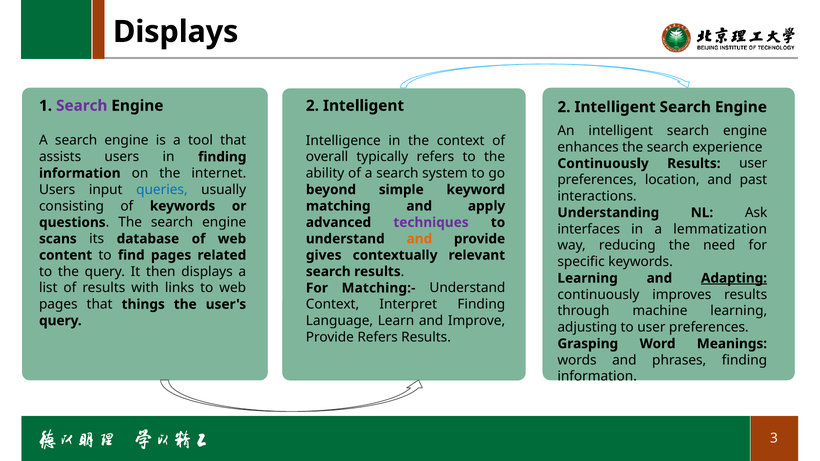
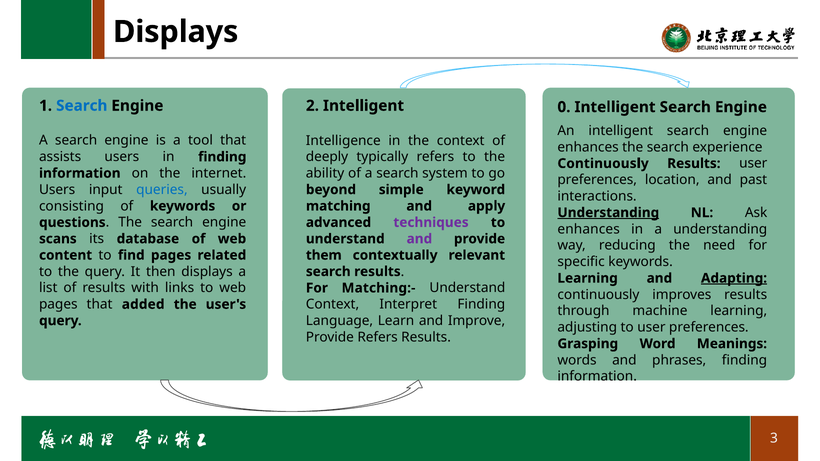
Search colour: purple -> blue (82, 106)
Engine 2: 2 -> 0 (564, 107)
overall: overall -> deeply (327, 157)
Understanding underline: none -> present (608, 213)
interfaces: interfaces -> enhances (589, 229)
a lemmatization: lemmatization -> understanding (720, 229)
and colour: orange -> purple (419, 239)
gives: gives -> them (324, 255)
things: things -> added (143, 304)
